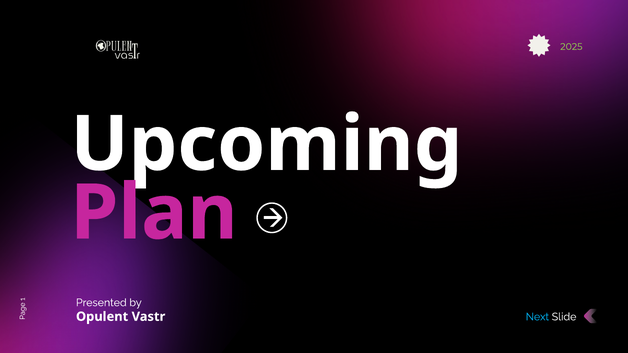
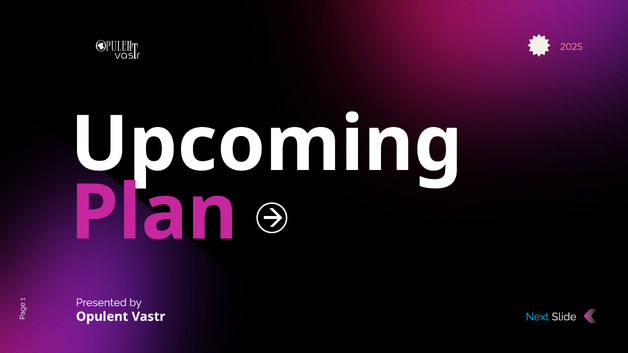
2025 colour: light green -> pink (571, 47)
